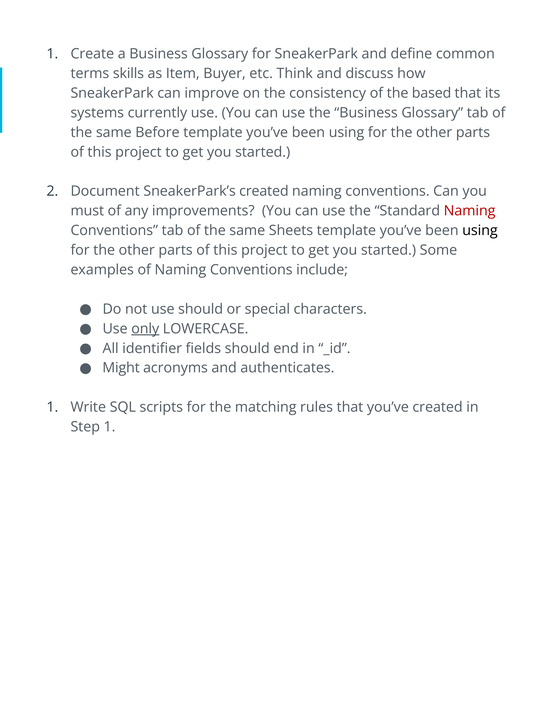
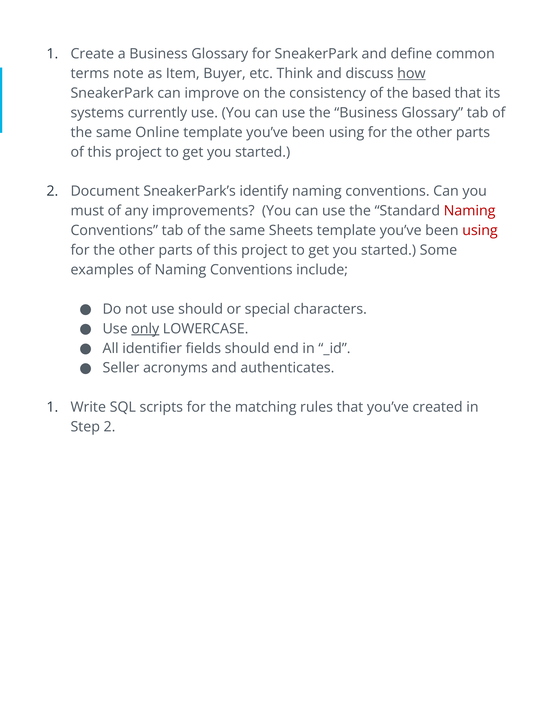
skills: skills -> note (128, 74)
how underline: none -> present (411, 74)
Before: Before -> Online (157, 132)
SneakerPark’s created: created -> identify (264, 191)
using colour: black -> red (480, 231)
Might: Might -> Seller (121, 368)
Step 1: 1 -> 2 (109, 427)
